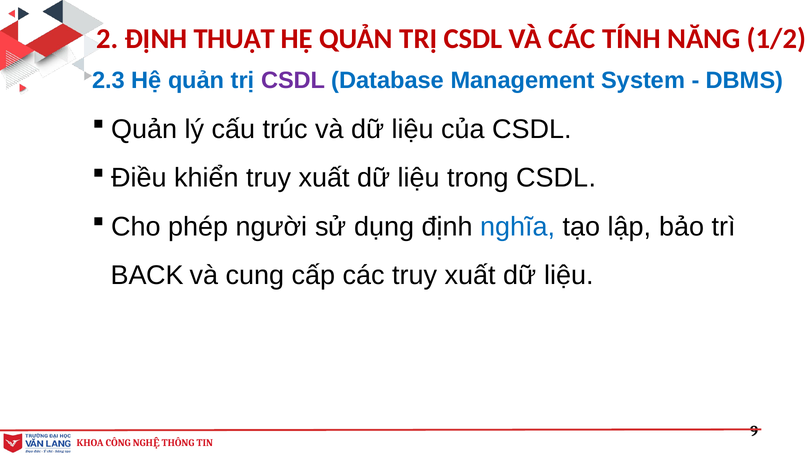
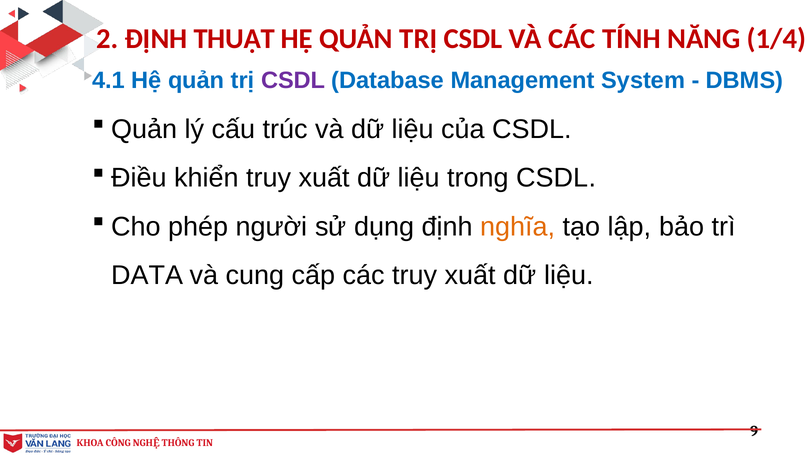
1/2: 1/2 -> 1/4 (777, 39)
2.3: 2.3 -> 4.1 (109, 80)
nghĩa colour: blue -> orange (518, 227)
BACK: BACK -> DATA (147, 275)
